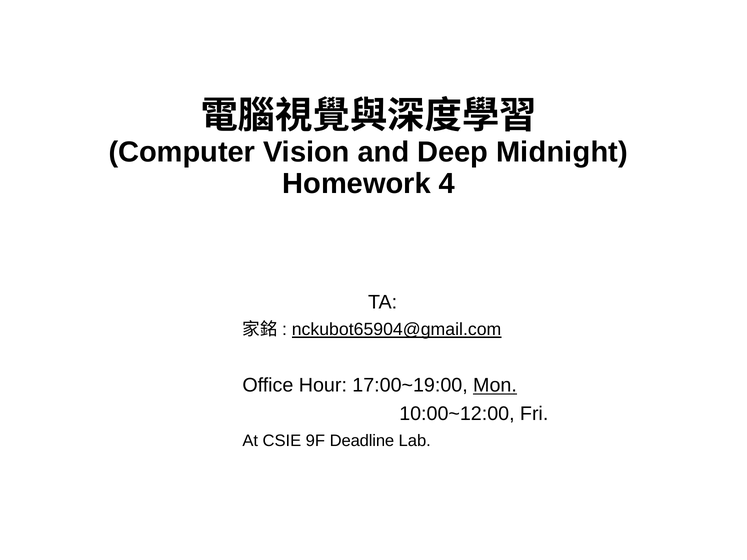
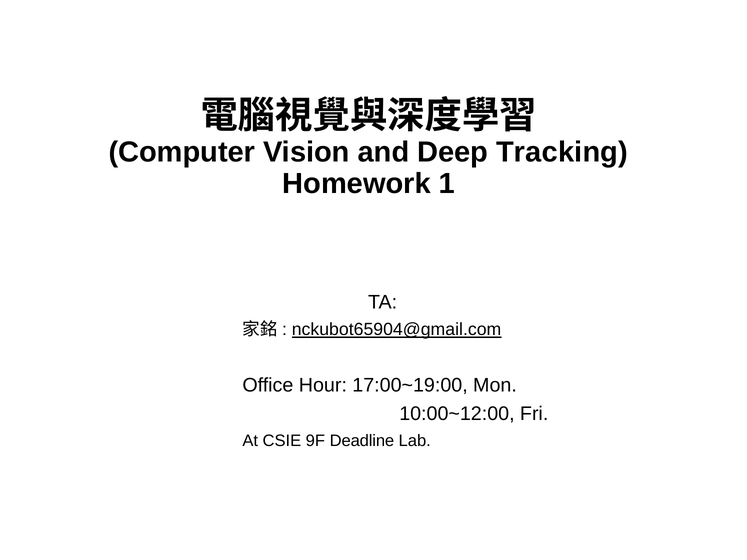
Midnight: Midnight -> Tracking (562, 152)
4: 4 -> 1 (447, 184)
Mon underline: present -> none (495, 386)
